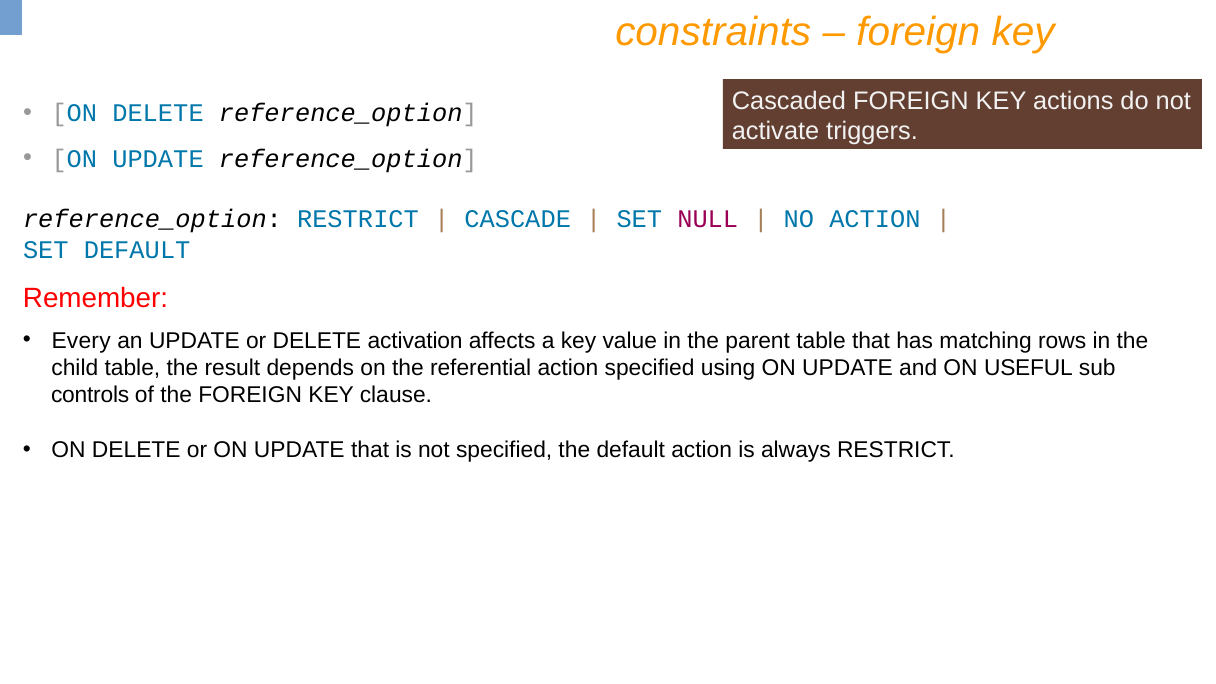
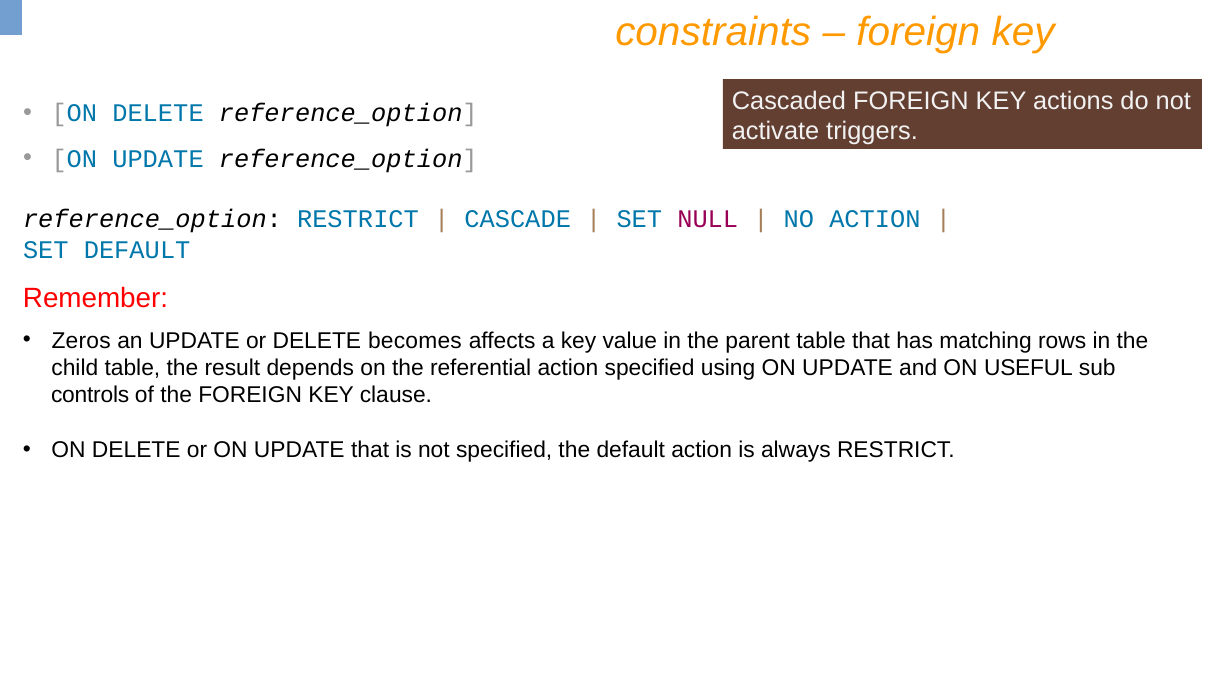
Every: Every -> Zeros (81, 341)
activation: activation -> becomes (415, 341)
